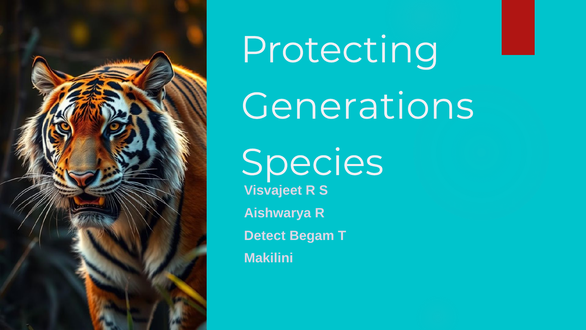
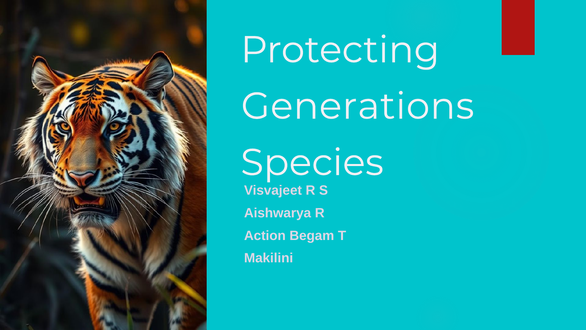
Detect: Detect -> Action (265, 235)
